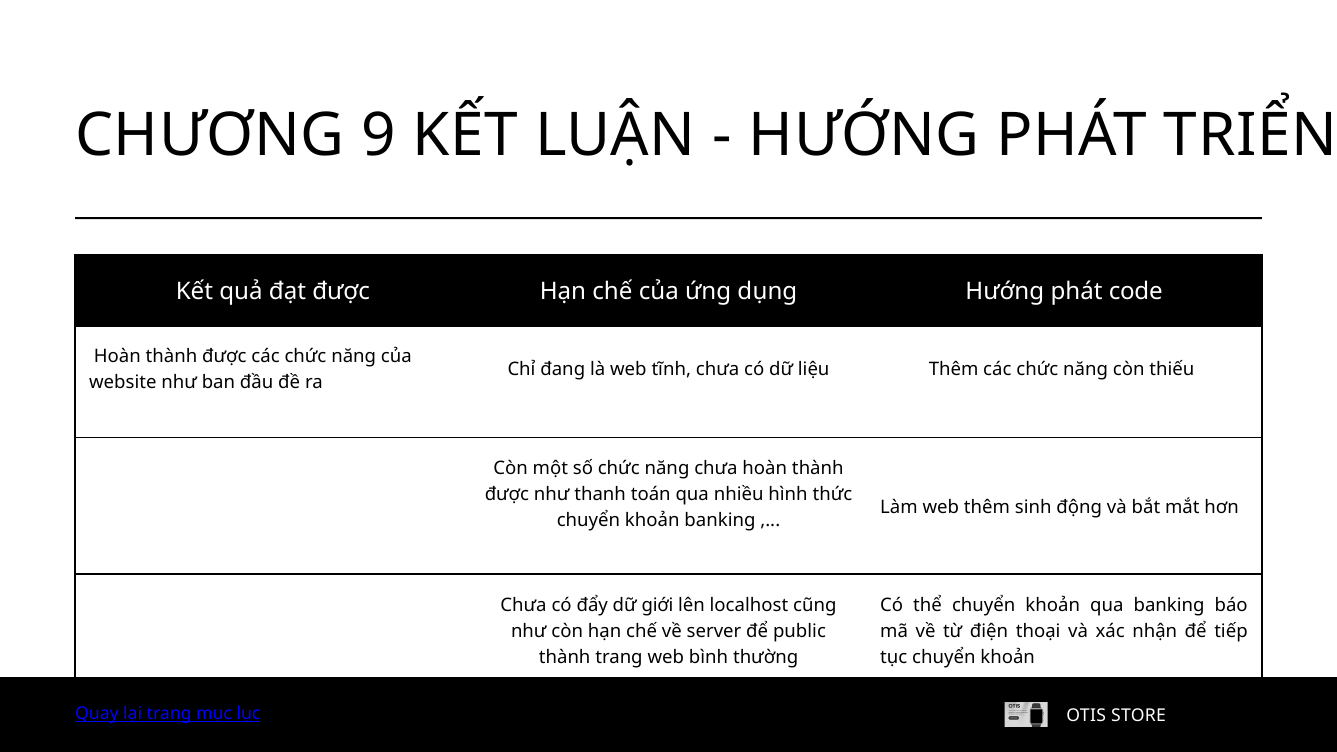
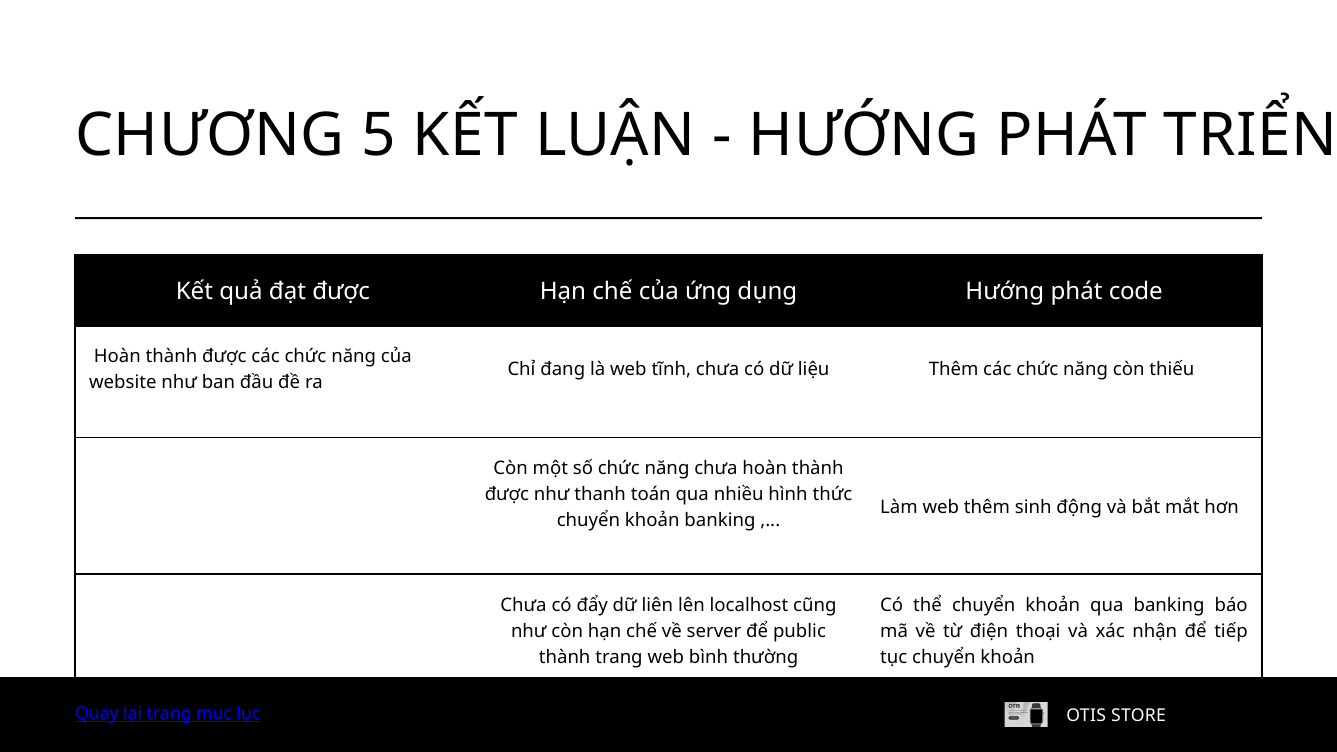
9: 9 -> 5 (379, 136)
giới: giới -> liên (657, 605)
